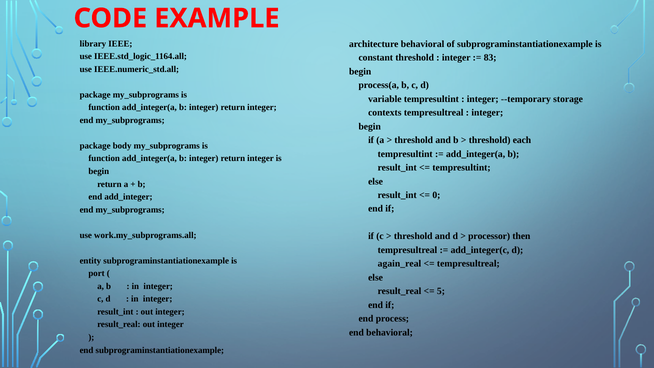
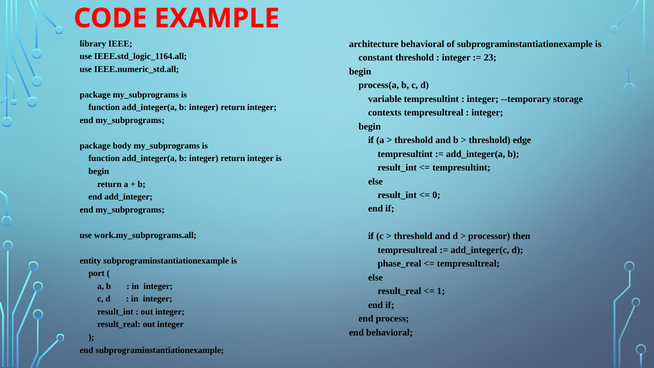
83: 83 -> 23 (490, 58)
each: each -> edge (522, 140)
again_real: again_real -> phase_real (400, 264)
5: 5 -> 1 (441, 291)
